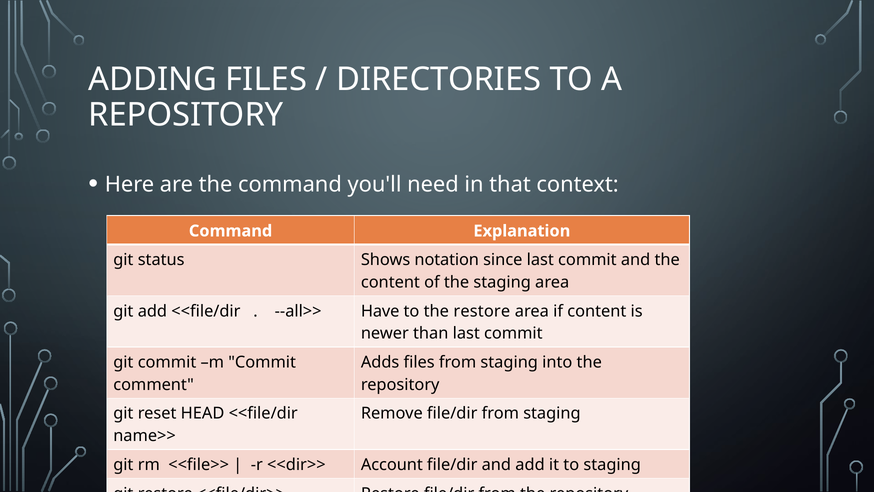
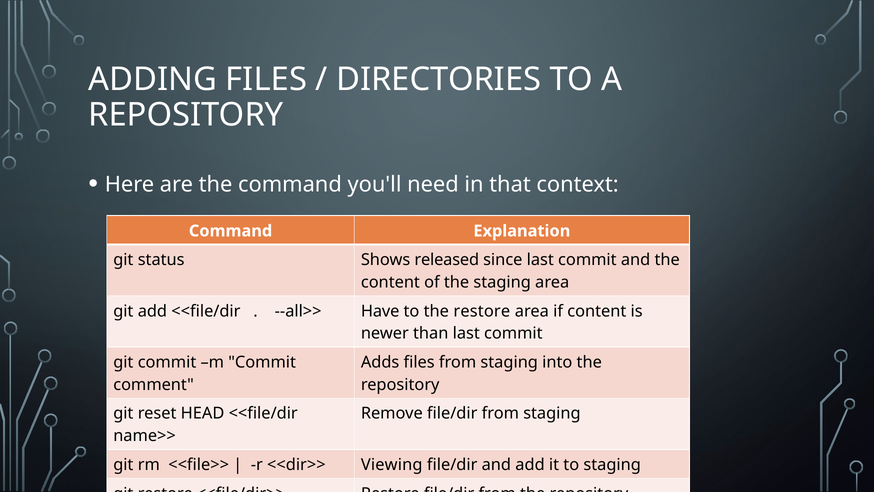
notation: notation -> released (447, 260)
Account: Account -> Viewing (392, 464)
